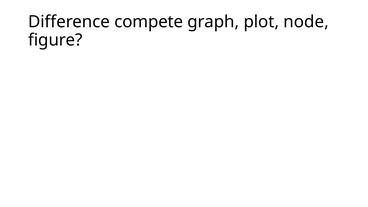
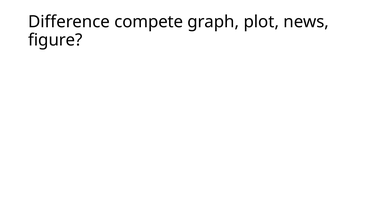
node: node -> news (306, 22)
